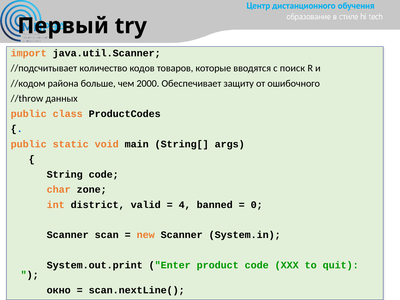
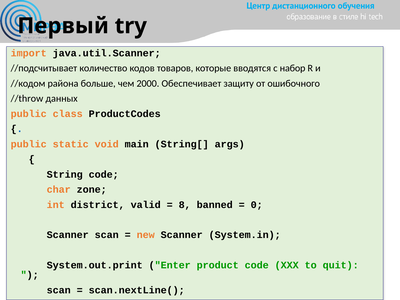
поиск: поиск -> набор (293, 68)
4: 4 -> 8 (185, 205)
окно: окно -> scan (59, 290)
